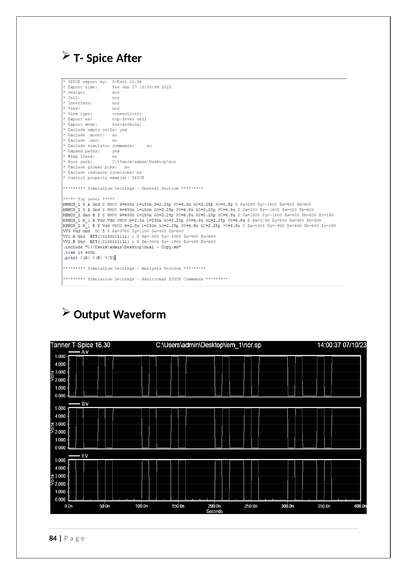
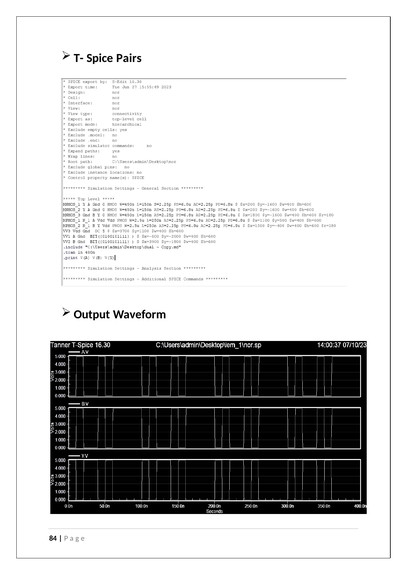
After: After -> Pairs (129, 58)
